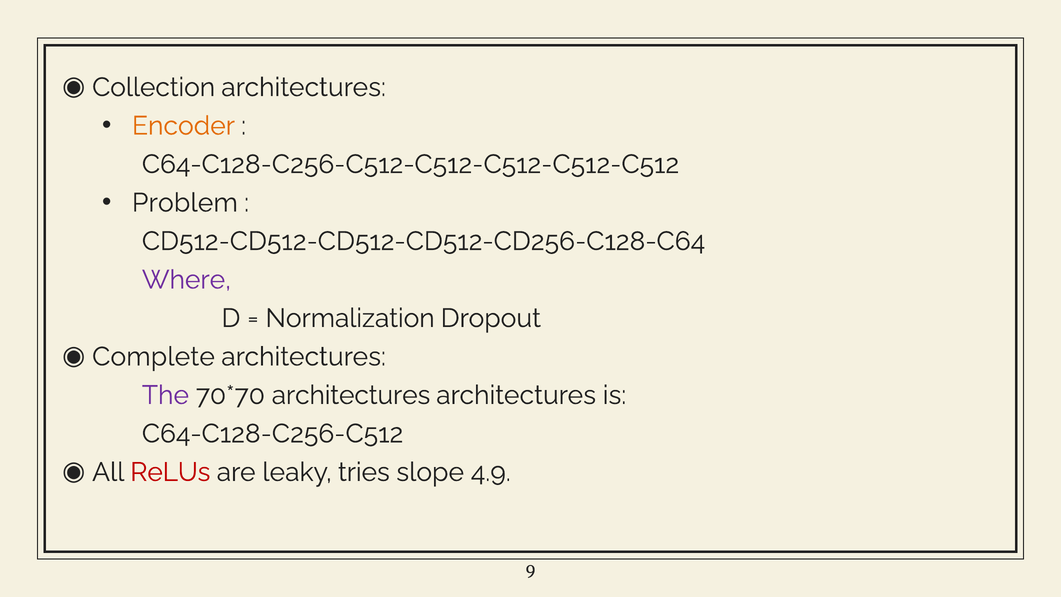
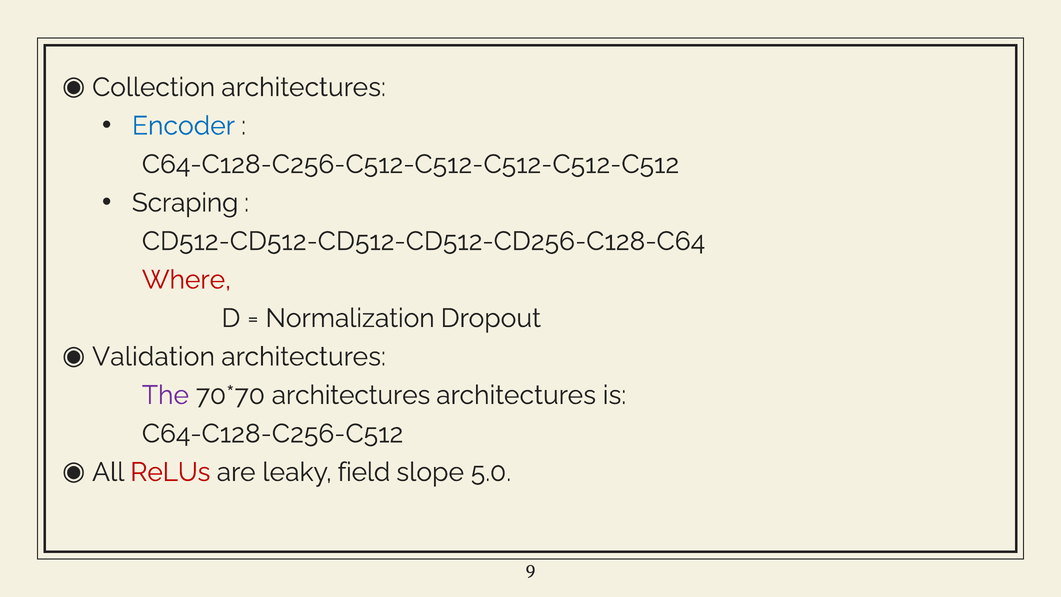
Encoder colour: orange -> blue (183, 126)
Problem: Problem -> Scraping (185, 203)
Where colour: purple -> red (186, 280)
Complete: Complete -> Validation (154, 357)
tries: tries -> field (364, 472)
4.9: 4.9 -> 5.0 (491, 472)
